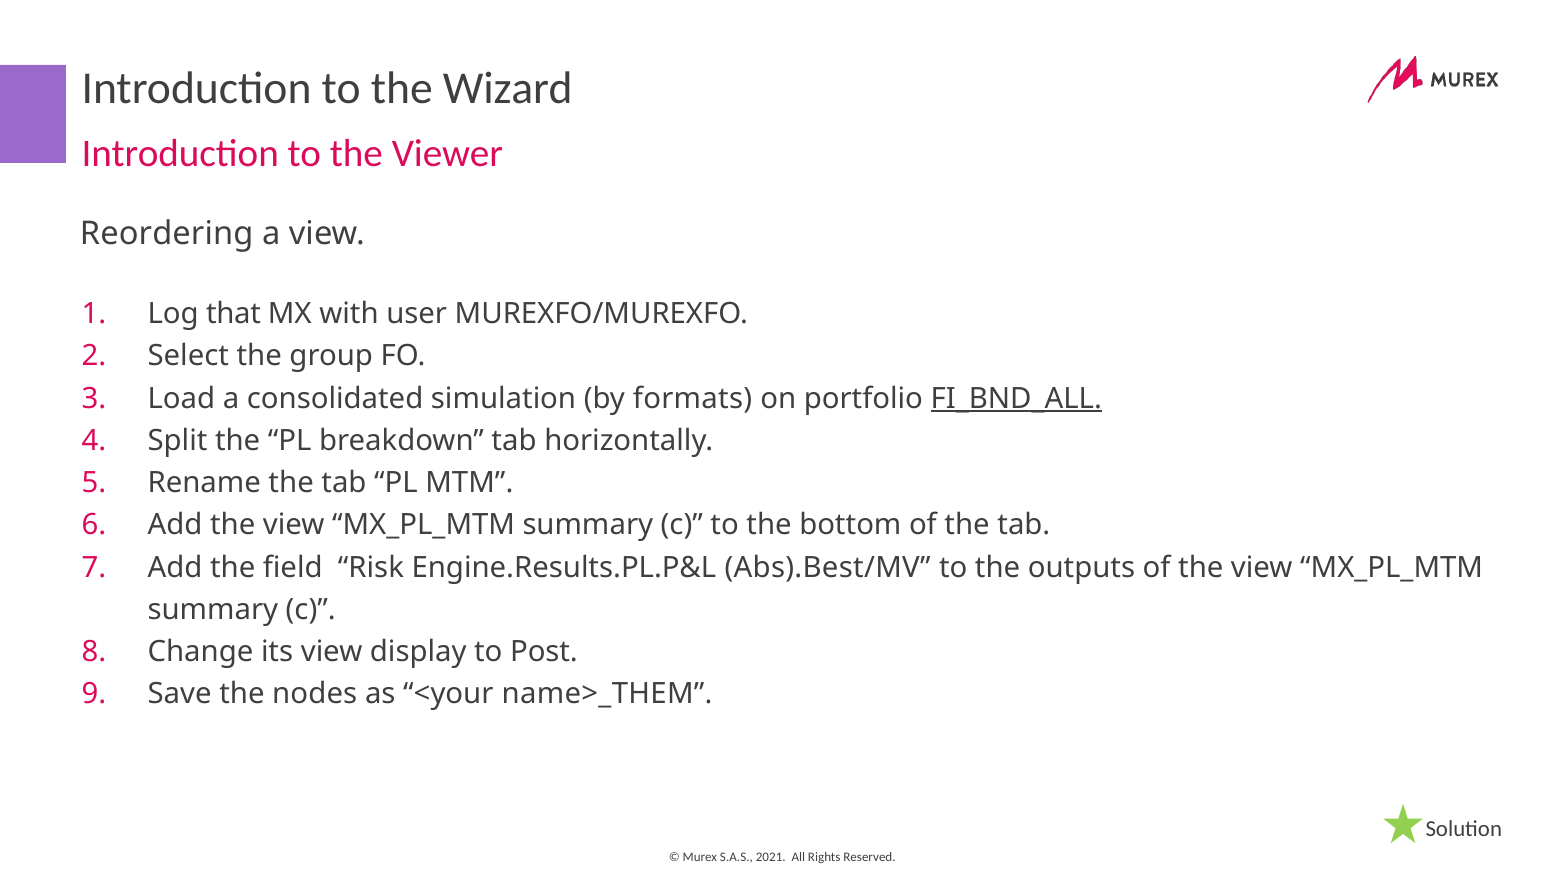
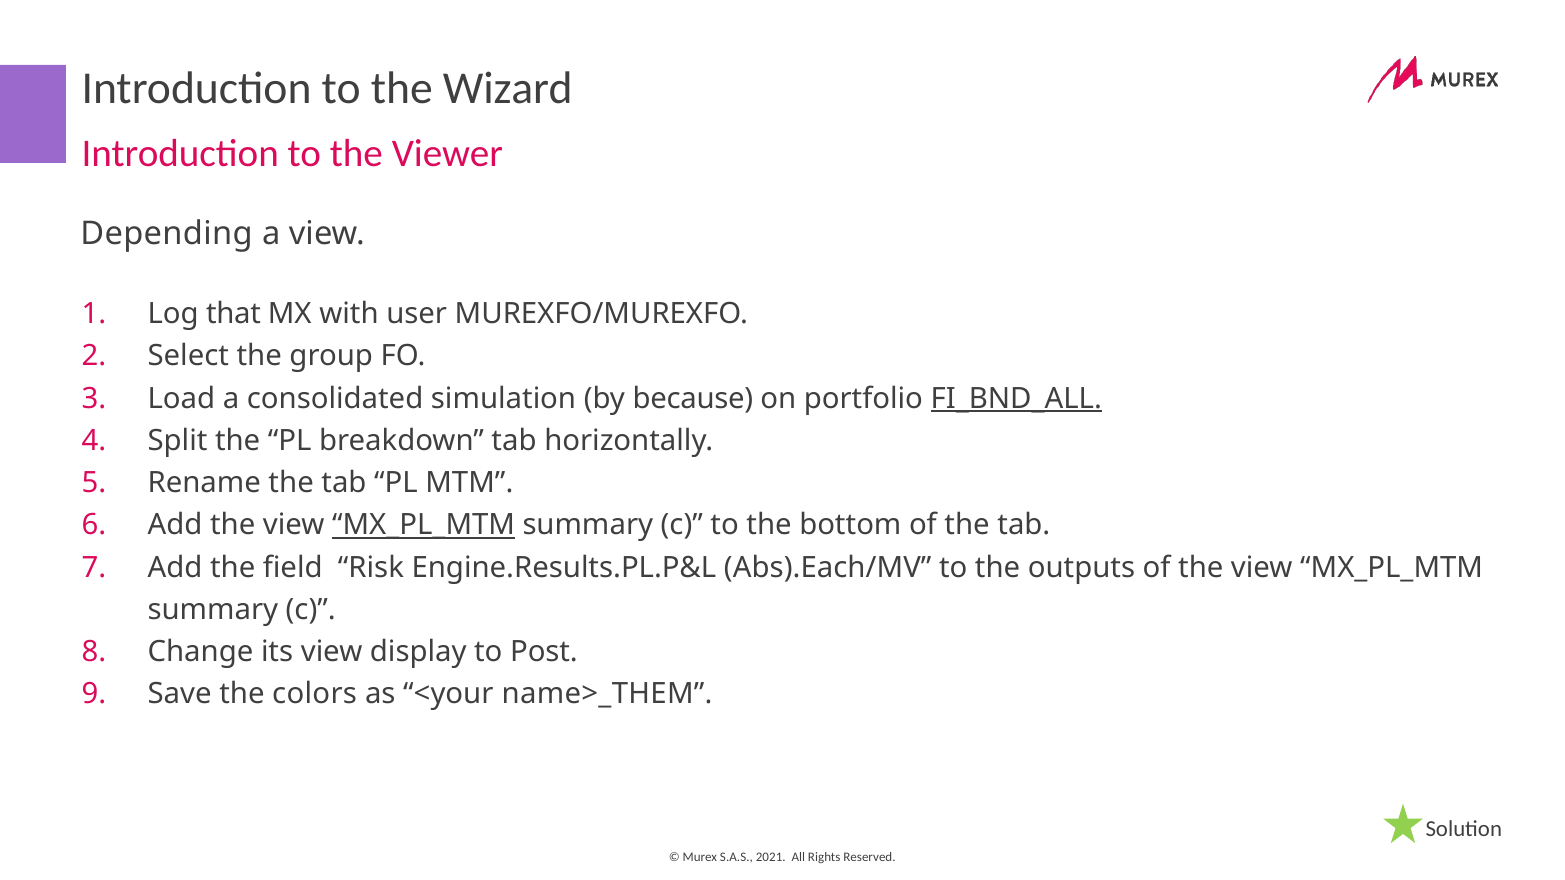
Reordering: Reordering -> Depending (167, 234)
formats: formats -> because (693, 399)
MX_PL_MTM underline: none -> present (424, 525)
Abs).Best/MV: Abs).Best/MV -> Abs).Each/MV (828, 568)
nodes: nodes -> colors (315, 694)
